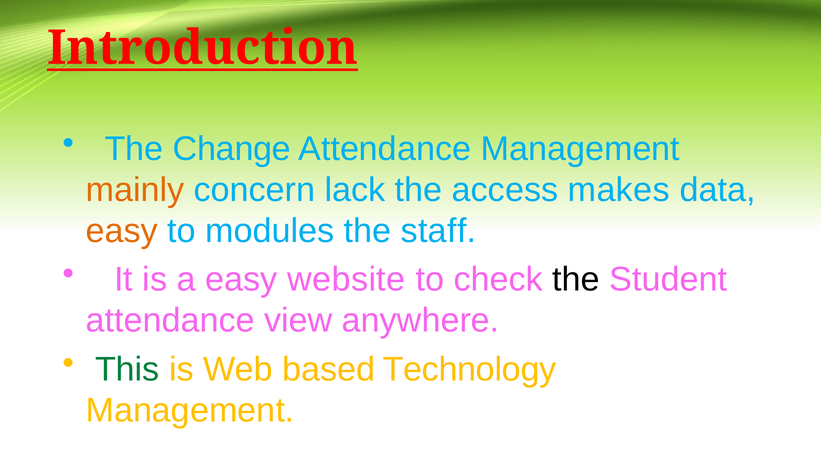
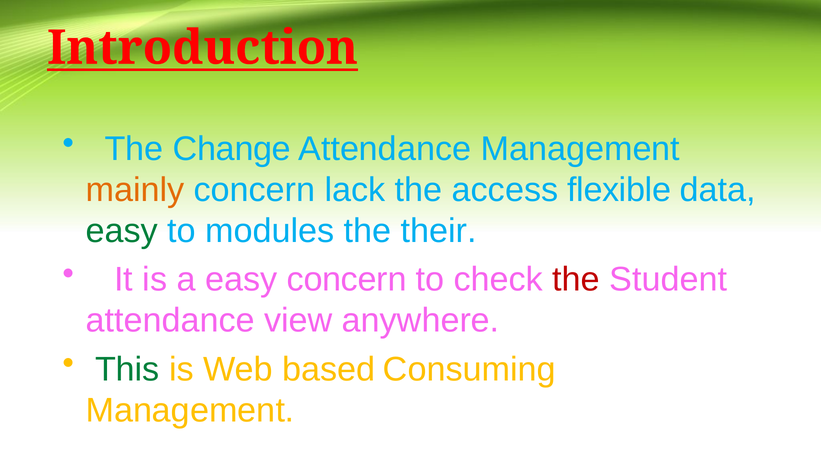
makes: makes -> flexible (619, 190)
easy colour: orange -> green (122, 231)
staff: staff -> their (439, 231)
easy website: website -> concern (347, 280)
the colour: black -> red (576, 280)
Technology: Technology -> Consuming (469, 369)
